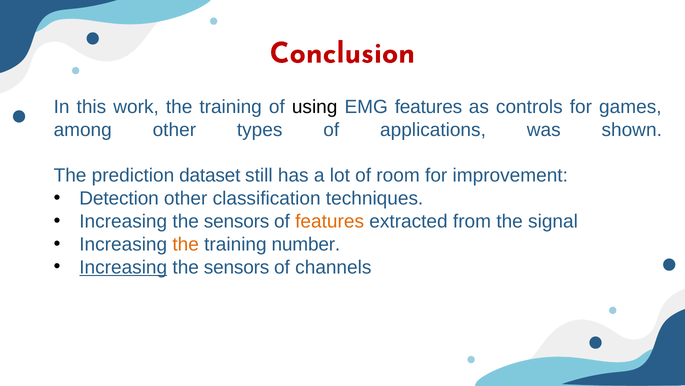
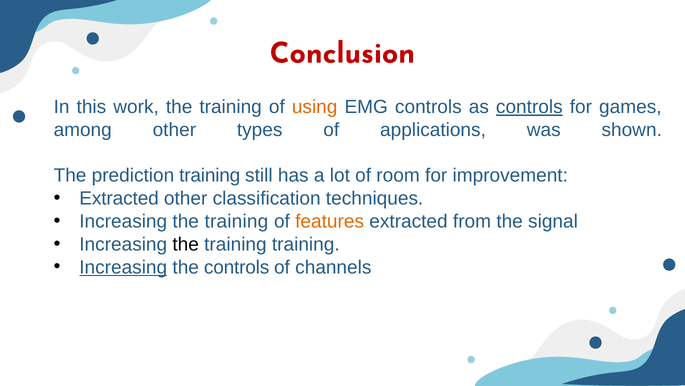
using colour: black -> orange (315, 107)
EMG features: features -> controls (428, 107)
controls underline: none -> present (529, 107)
prediction dataset: dataset -> training (210, 175)
Detection: Detection -> Extracted (119, 198)
sensors: sensors -> training (236, 221)
the colour: orange -> black (186, 244)
training number: number -> training (306, 244)
sensors: sensors -> controls (237, 267)
